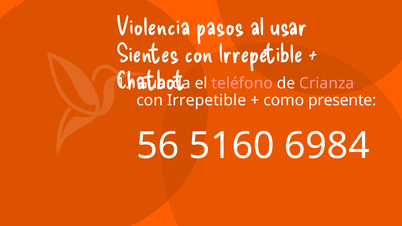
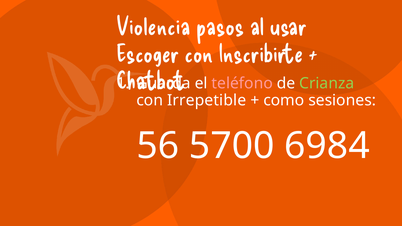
Sientes: Sientes -> Escoger (148, 54)
Irrepetible: Irrepetible -> Inscribirte (261, 54)
Crianza colour: pink -> light green (327, 84)
presente: presente -> sesiones (342, 100)
5160: 5160 -> 5700 (232, 146)
